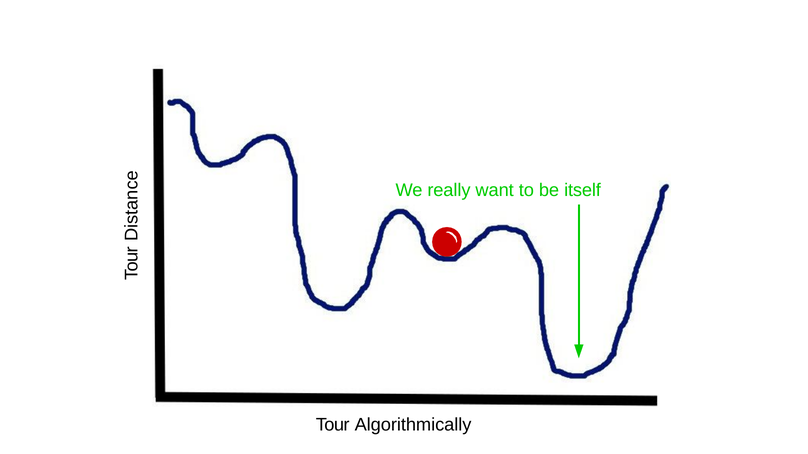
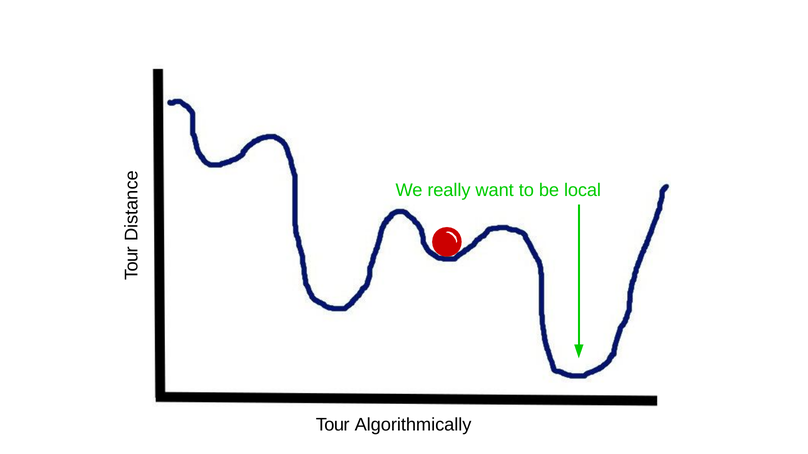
itself: itself -> local (583, 190)
